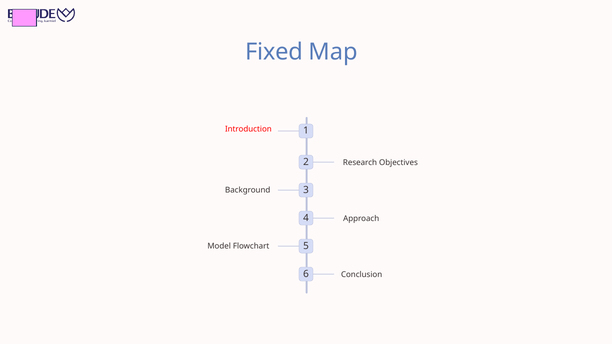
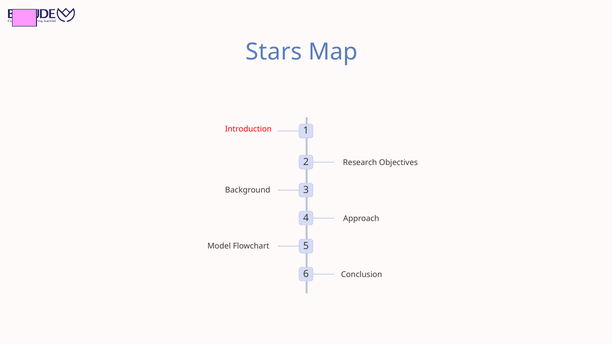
Fixed: Fixed -> Stars (274, 52)
